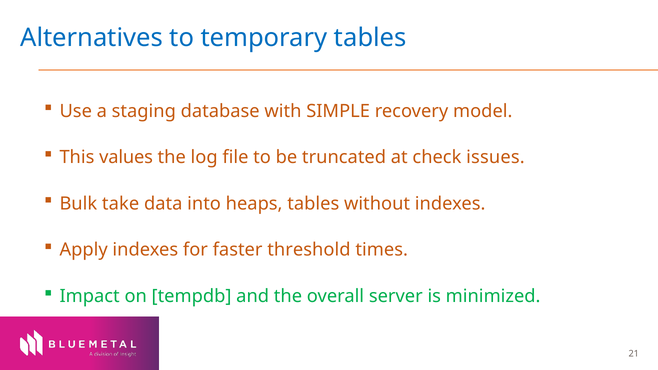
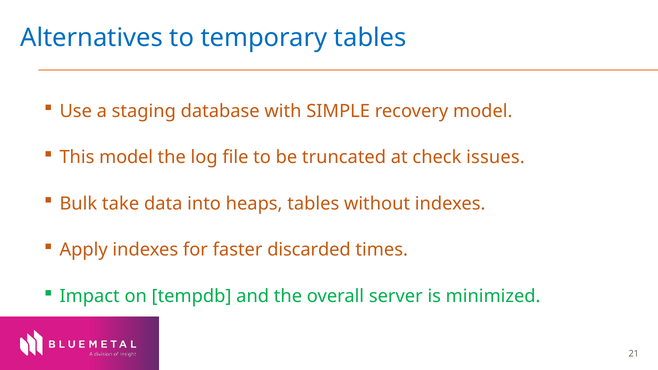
This values: values -> model (126, 157)
threshold: threshold -> discarded (309, 250)
